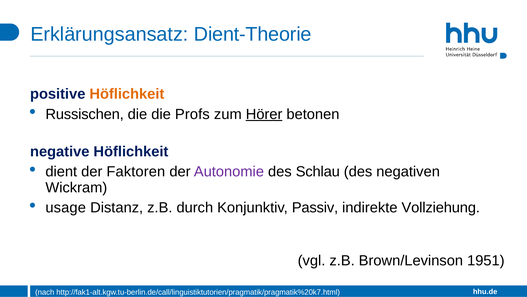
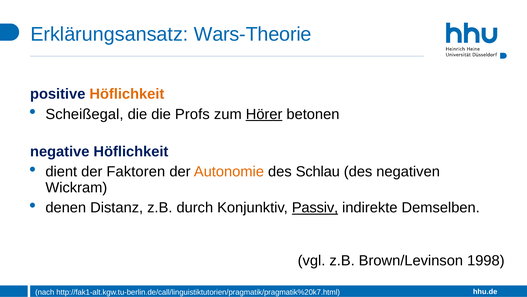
Dient-Theorie: Dient-Theorie -> Wars-Theorie (253, 34)
Russischen: Russischen -> Scheißegal (84, 114)
Autonomie colour: purple -> orange (229, 172)
usage: usage -> denen (66, 208)
Passiv underline: none -> present (315, 208)
Vollziehung: Vollziehung -> Demselben (441, 208)
1951: 1951 -> 1998 (486, 260)
